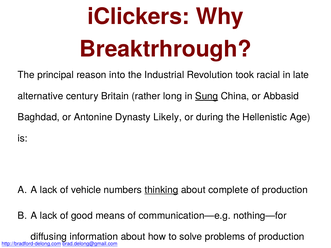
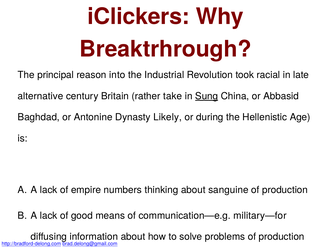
long: long -> take (173, 96)
vehicle: vehicle -> empire (86, 190)
thinking underline: present -> none (161, 190)
complete: complete -> sanguine (228, 190)
nothing—for: nothing—for -> military—for (260, 216)
